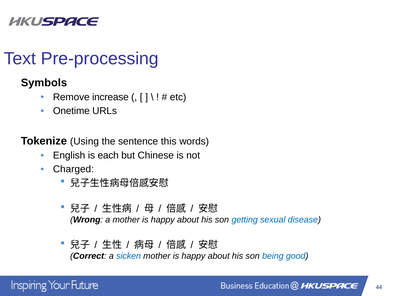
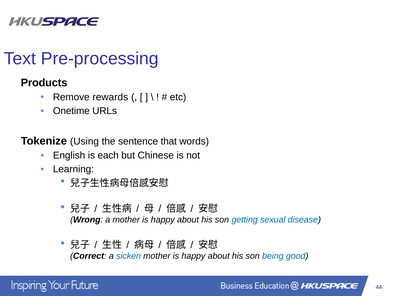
Symbols: Symbols -> Products (44, 83)
increase: increase -> rewards (110, 97)
this: this -> that (169, 141)
Charged: Charged -> Learning (73, 169)
